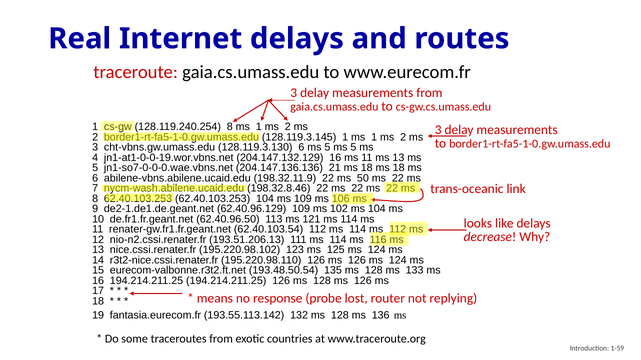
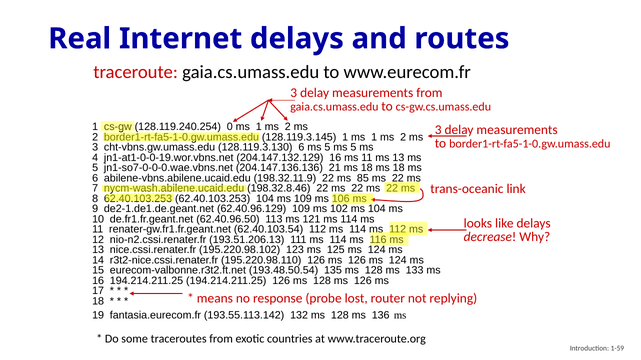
128.119.240.254 8: 8 -> 0 (230, 127)
50: 50 -> 85 (363, 178)
